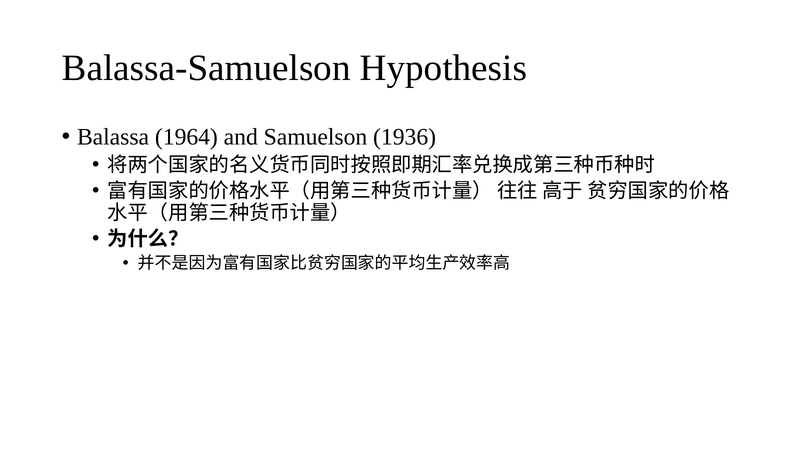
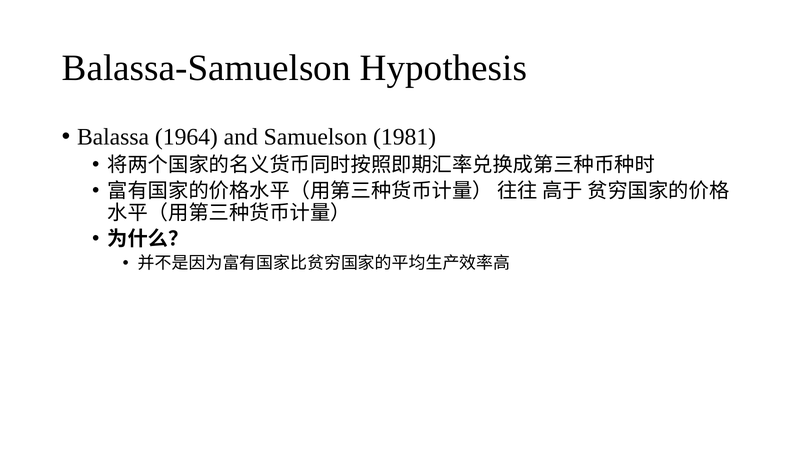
1936: 1936 -> 1981 (405, 137)
